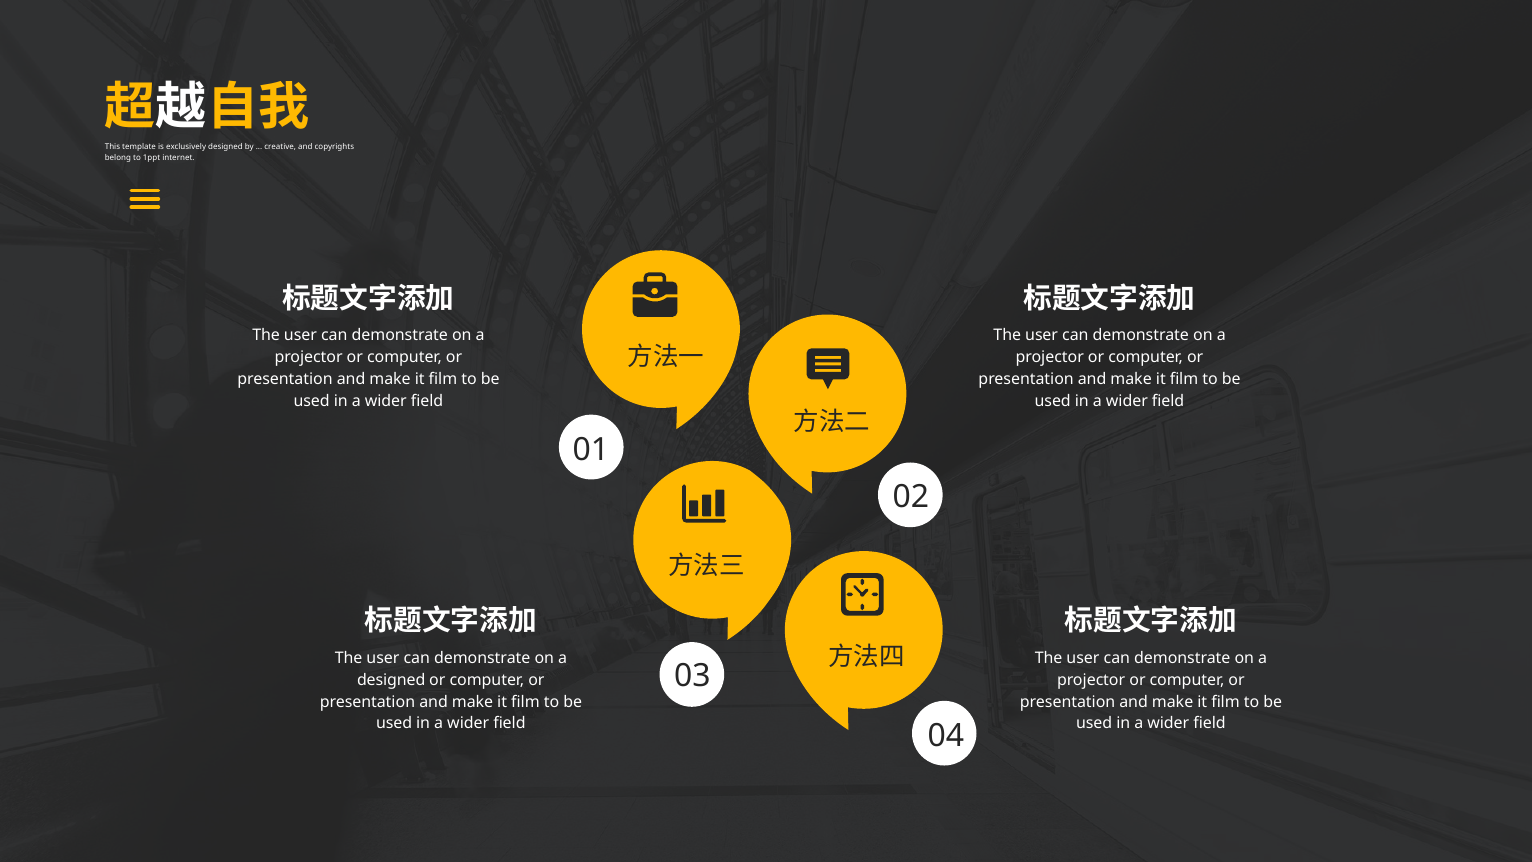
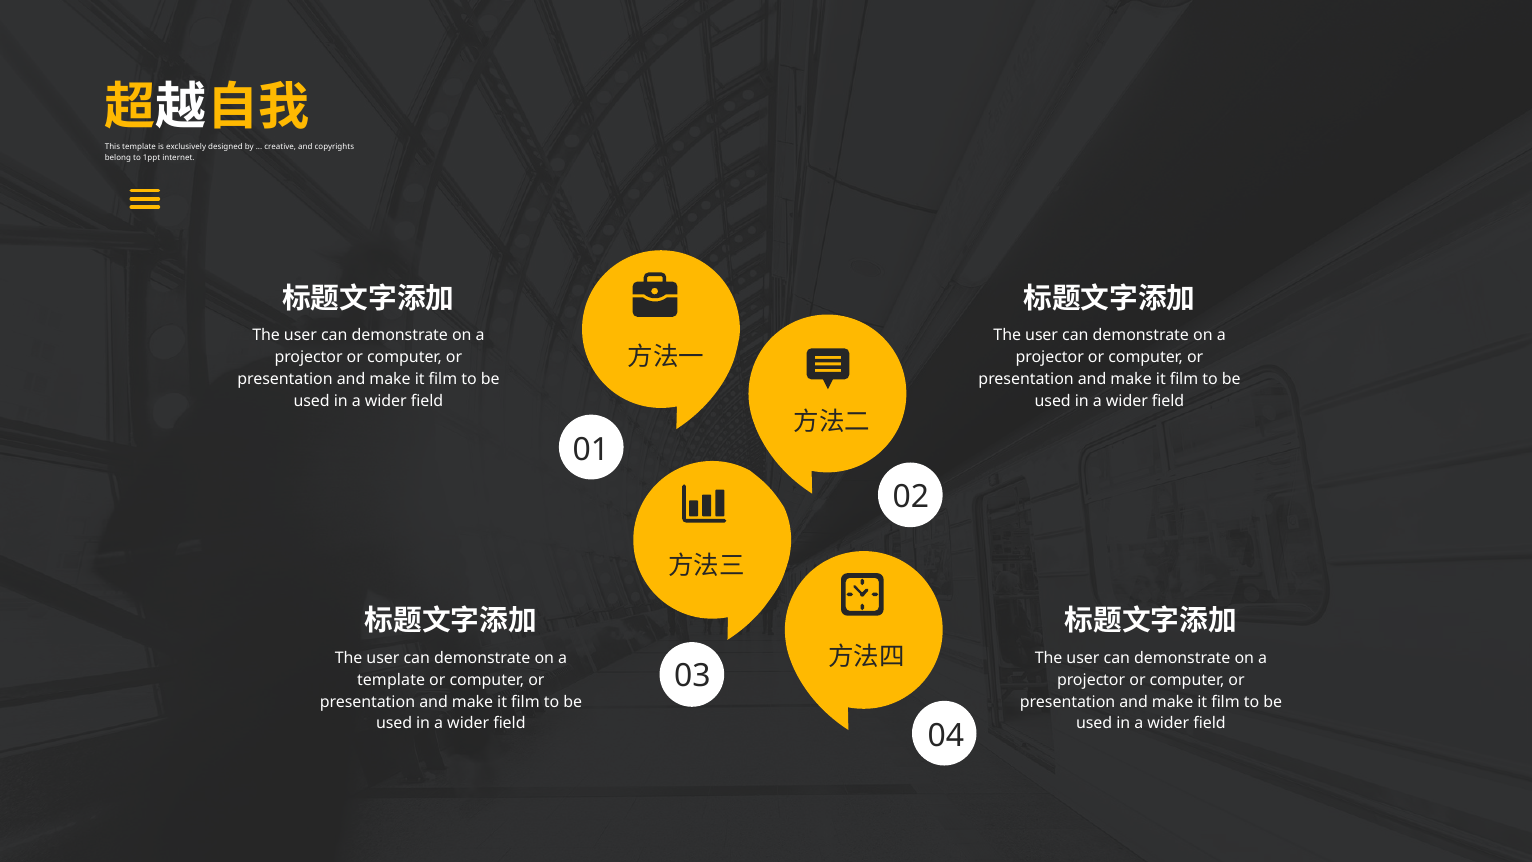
designed: designed -> template (391, 680)
